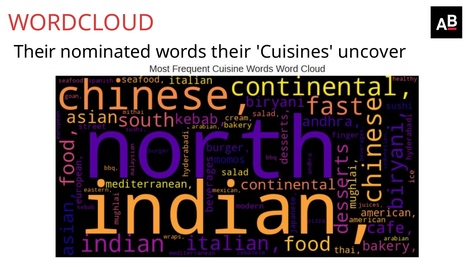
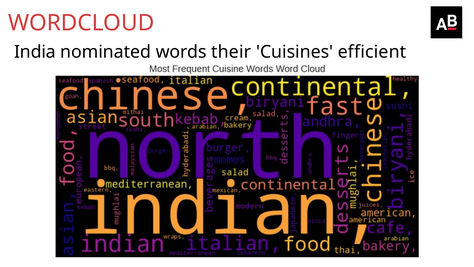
Their: Their -> India (35, 52)
uncover: uncover -> efficient (372, 52)
